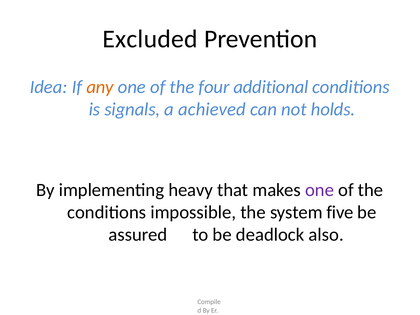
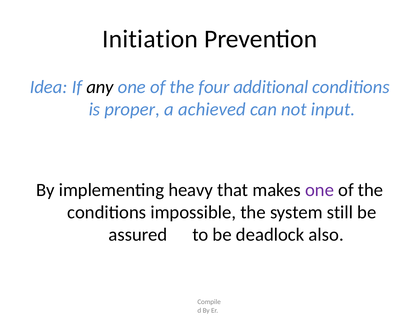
Excluded: Excluded -> Initiation (150, 39)
any colour: orange -> black (100, 87)
signals: signals -> proper (132, 109)
holds: holds -> input (333, 109)
five: five -> still (340, 212)
